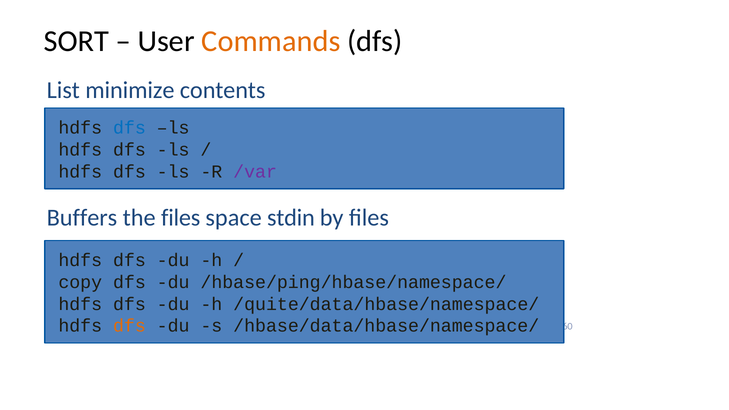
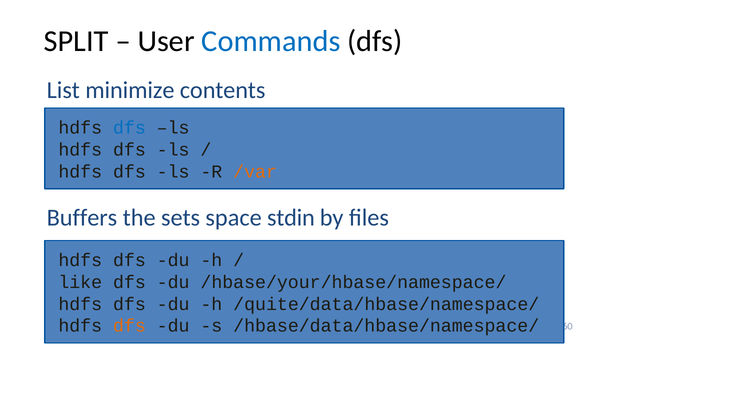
SORT: SORT -> SPLIT (76, 41)
Commands colour: orange -> blue (271, 41)
/var colour: purple -> orange (255, 172)
the files: files -> sets (181, 218)
copy: copy -> like (80, 282)
/hbase/ping/hbase/namespace/: /hbase/ping/hbase/namespace/ -> /hbase/your/hbase/namespace/ (353, 282)
